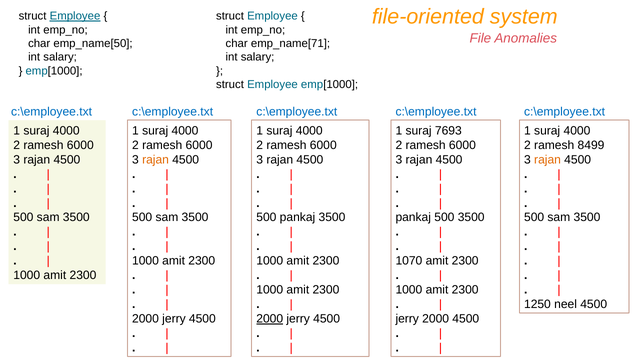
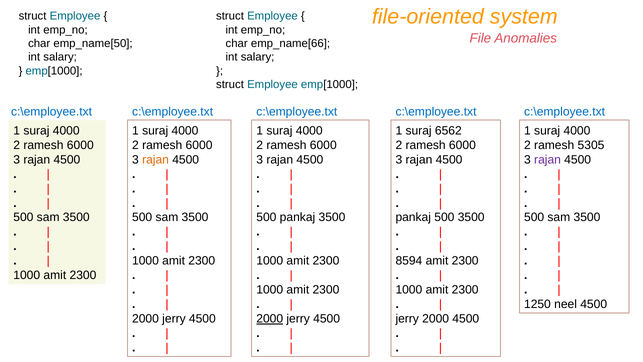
Employee underline: present -> none (75, 16)
emp_name[71: emp_name[71 -> emp_name[66 (291, 43)
7693: 7693 -> 6562 (448, 131)
8499: 8499 -> 5305 (591, 145)
rajan colour: orange -> purple (548, 159)
1070: 1070 -> 8594 (409, 261)
